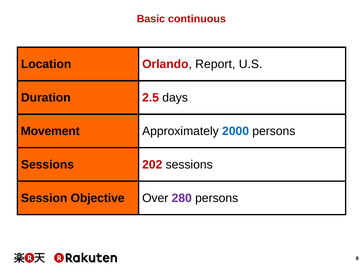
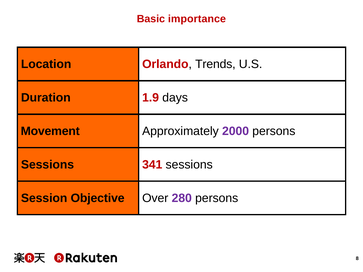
continuous: continuous -> importance (197, 19)
Report: Report -> Trends (215, 64)
2.5: 2.5 -> 1.9 (151, 98)
2000 colour: blue -> purple (236, 131)
202: 202 -> 341 (152, 165)
